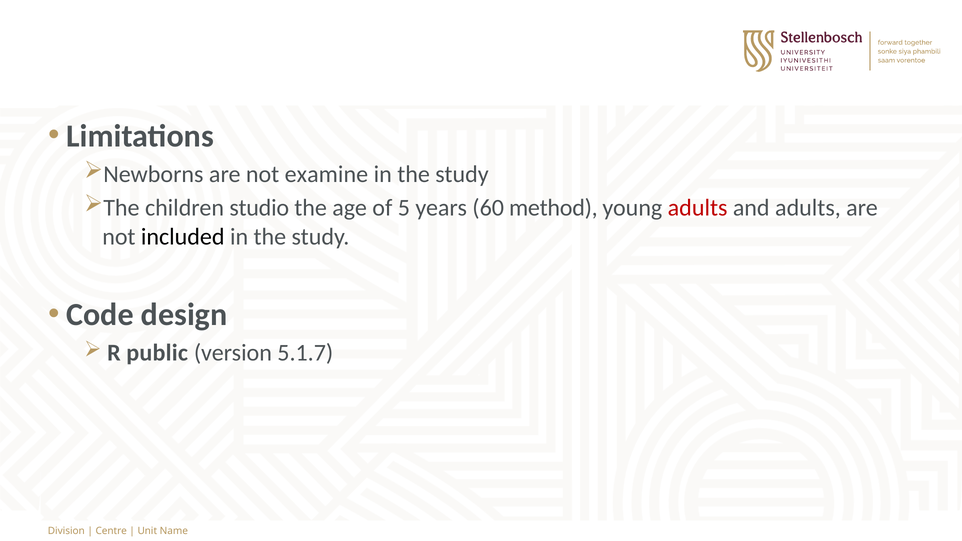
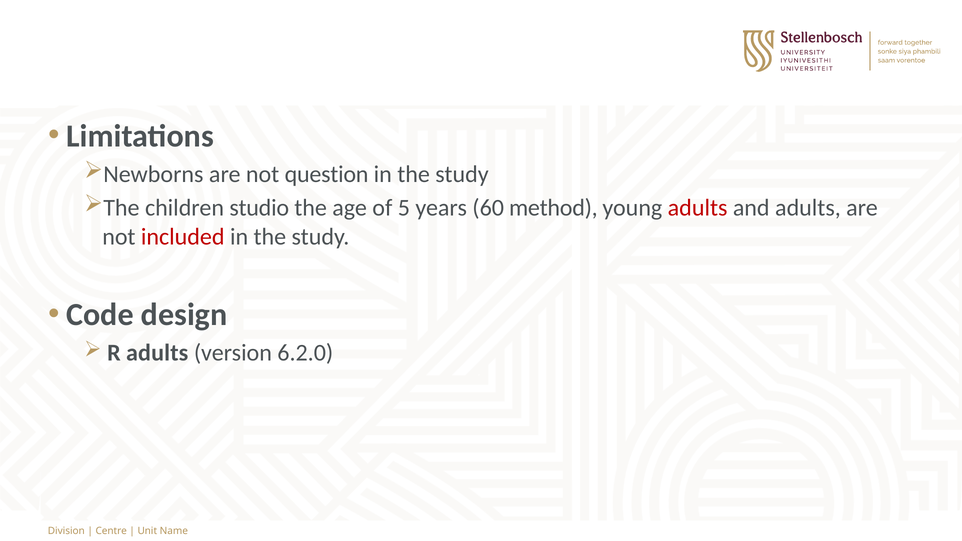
examine: examine -> question (327, 174)
included colour: black -> red (183, 237)
R public: public -> adults (157, 353)
5.1.7: 5.1.7 -> 6.2.0 (305, 353)
